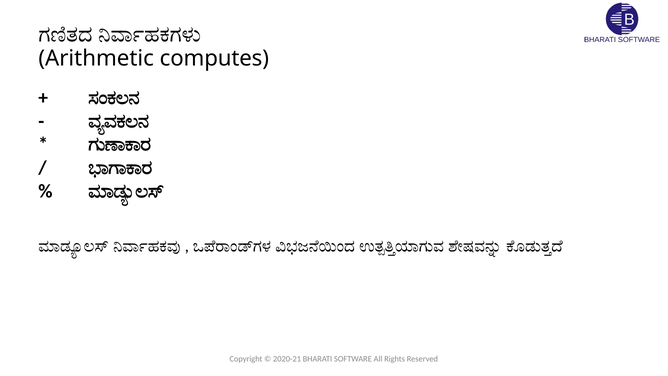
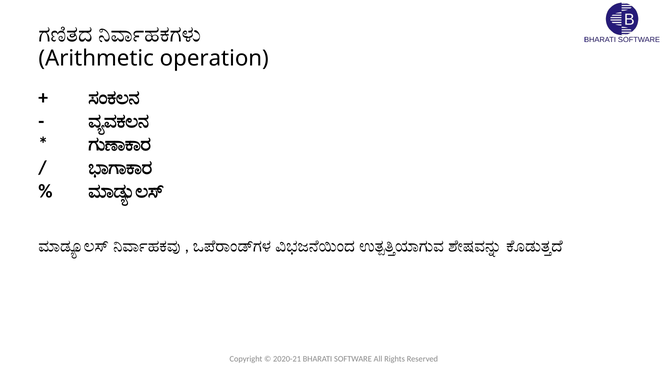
computes: computes -> operation (214, 58)
